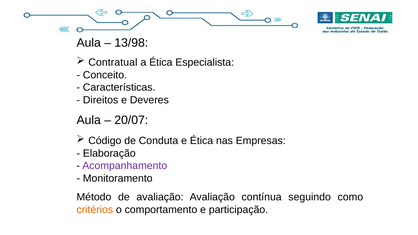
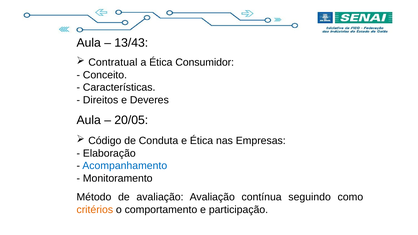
13/98: 13/98 -> 13/43 (131, 43)
Especialista: Especialista -> Consumidor (205, 62)
20/07: 20/07 -> 20/05 (131, 120)
Acompanhamento colour: purple -> blue (125, 166)
